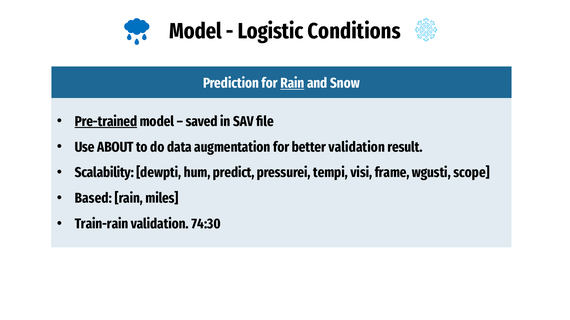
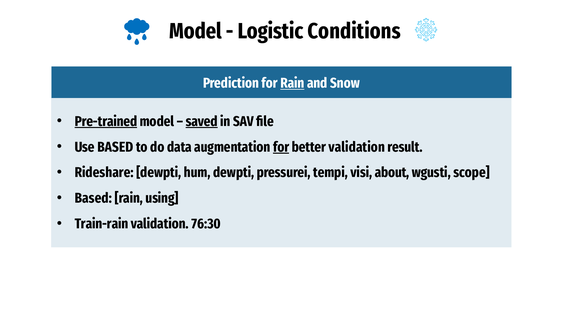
saved underline: none -> present (202, 122)
Use ABOUT: ABOUT -> BASED (115, 147)
for underline: none -> present (281, 147)
Scalability: Scalability -> Rideshare (104, 173)
hum predict: predict -> dewpti (234, 173)
frame: frame -> about (392, 173)
miles: miles -> using (162, 199)
74:30: 74:30 -> 76:30 (206, 224)
